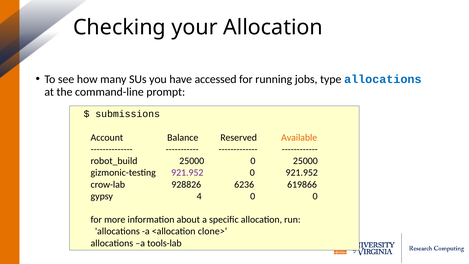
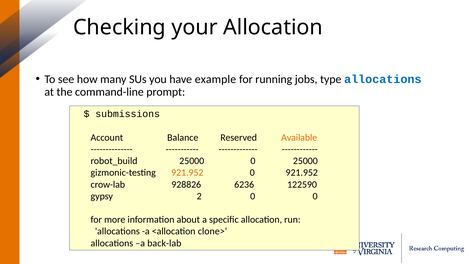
accessed: accessed -> example (215, 79)
921.952 colour: purple -> orange (187, 173)
619866: 619866 -> 122590 (302, 184)
4: 4 -> 2 (199, 196)
tools-lab: tools-lab -> back-lab (164, 243)
